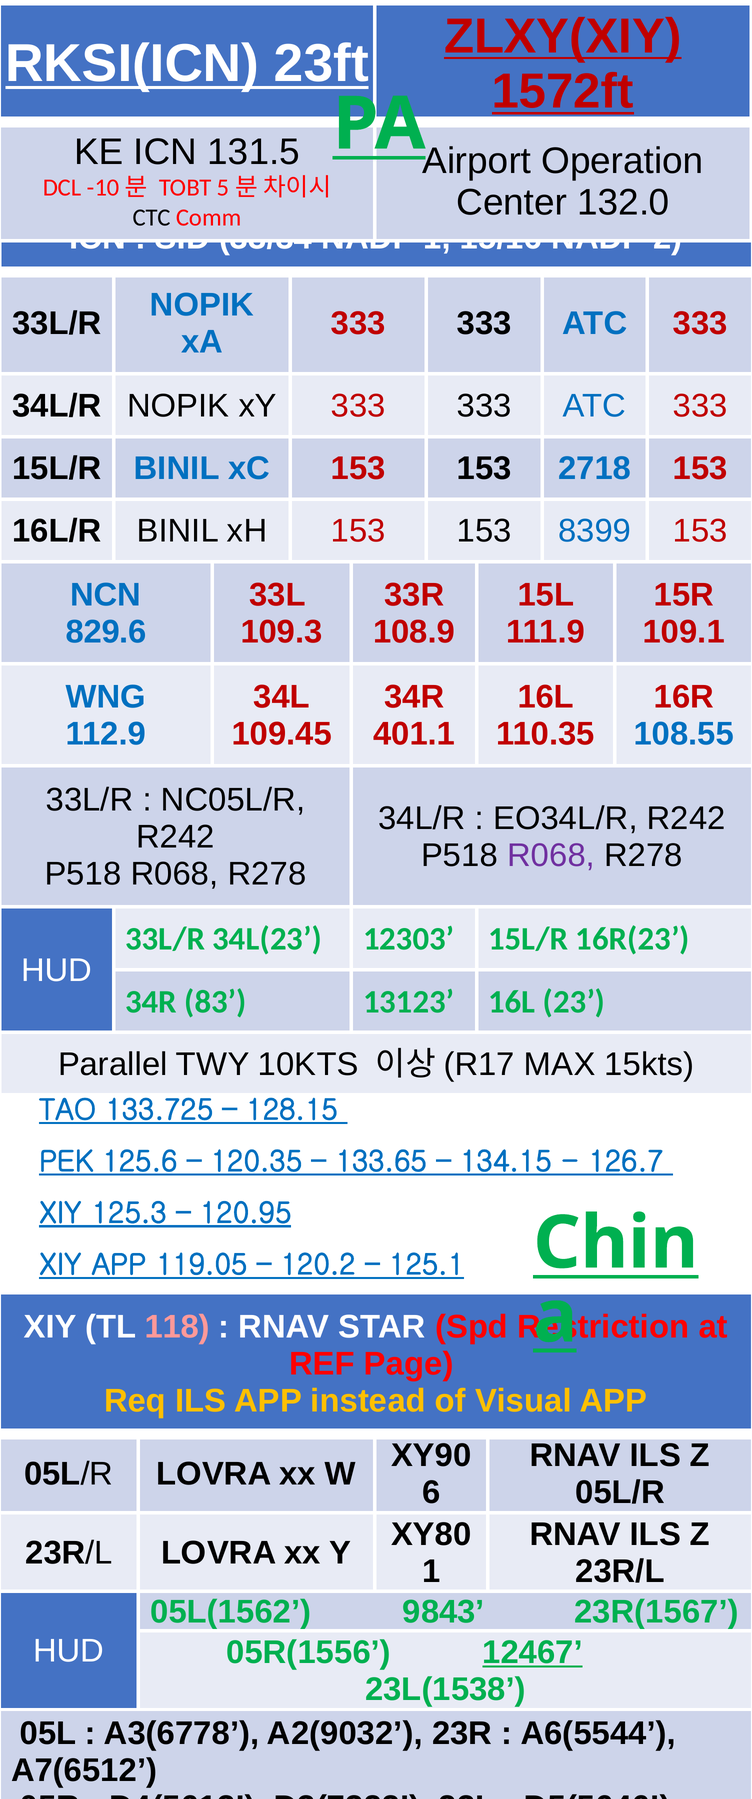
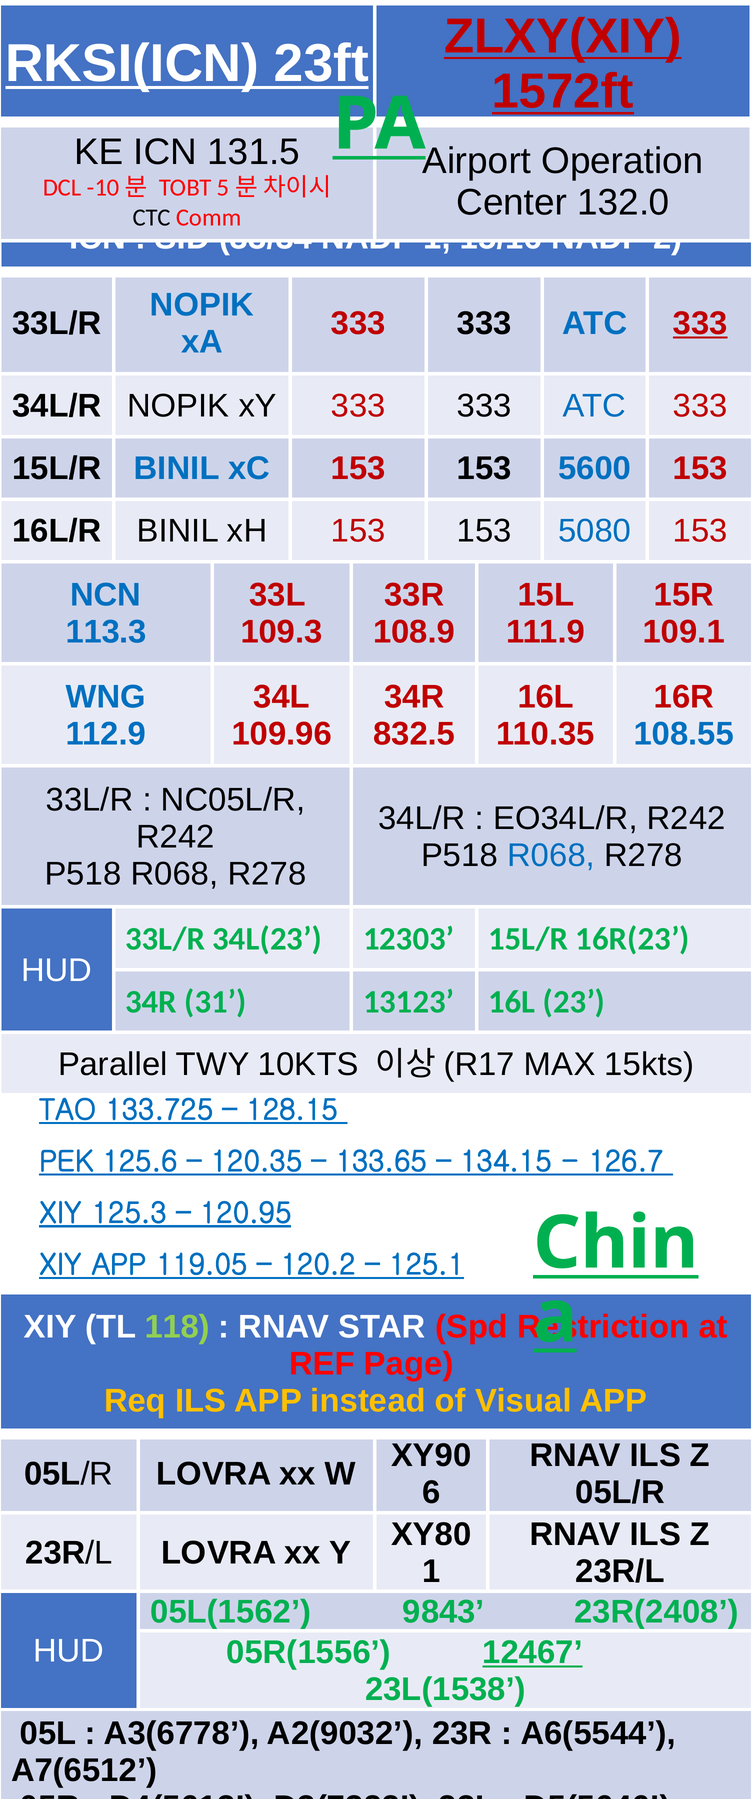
333 underline: none -> present (700, 324)
2718: 2718 -> 5600 (595, 469)
8399: 8399 -> 5080 (595, 531)
829.6: 829.6 -> 113.3 (106, 632)
109.45: 109.45 -> 109.96 (282, 734)
401.1: 401.1 -> 832.5 (414, 734)
R068 colour: purple -> blue (551, 856)
83: 83 -> 31 (215, 1002)
118 colour: pink -> light green (177, 1327)
23R(1567: 23R(1567 -> 23R(2408 (656, 1612)
